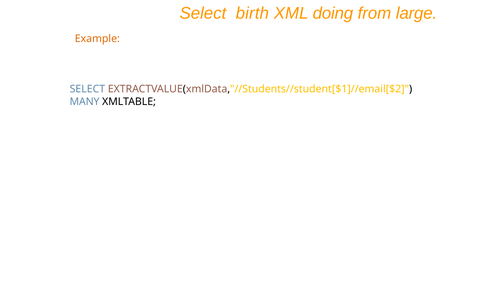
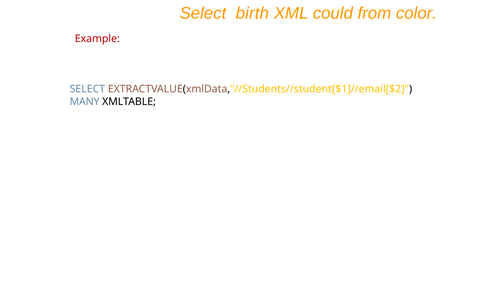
doing: doing -> could (333, 13)
large: large -> color (416, 13)
Example colour: orange -> red (97, 39)
